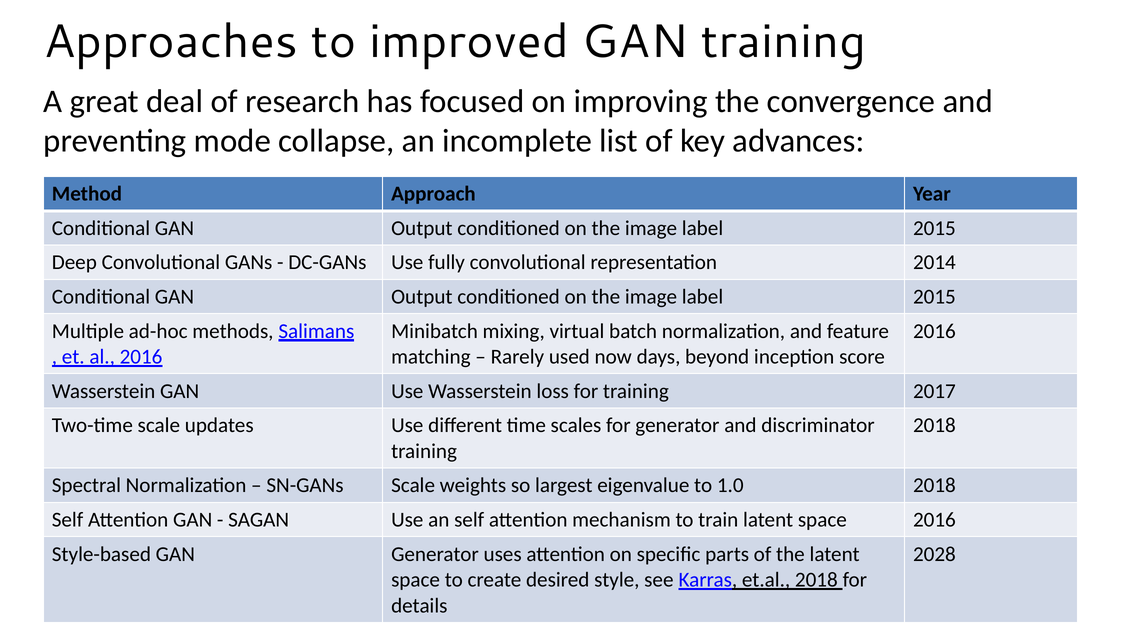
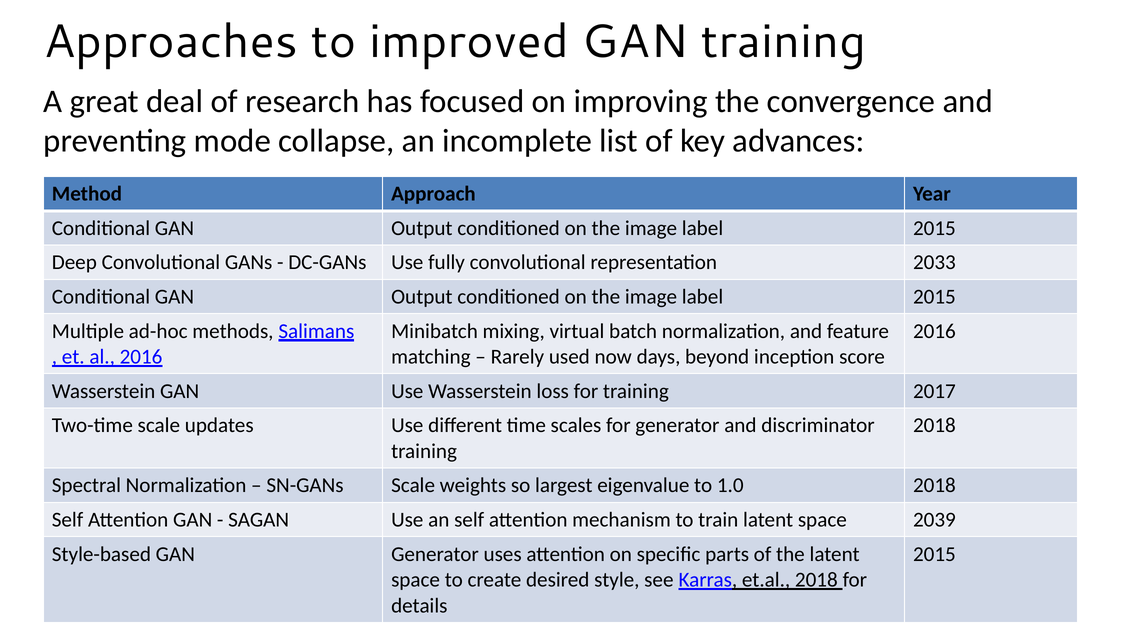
2014: 2014 -> 2033 (934, 262)
space 2016: 2016 -> 2039 (934, 520)
2028: 2028 -> 2015 (934, 554)
